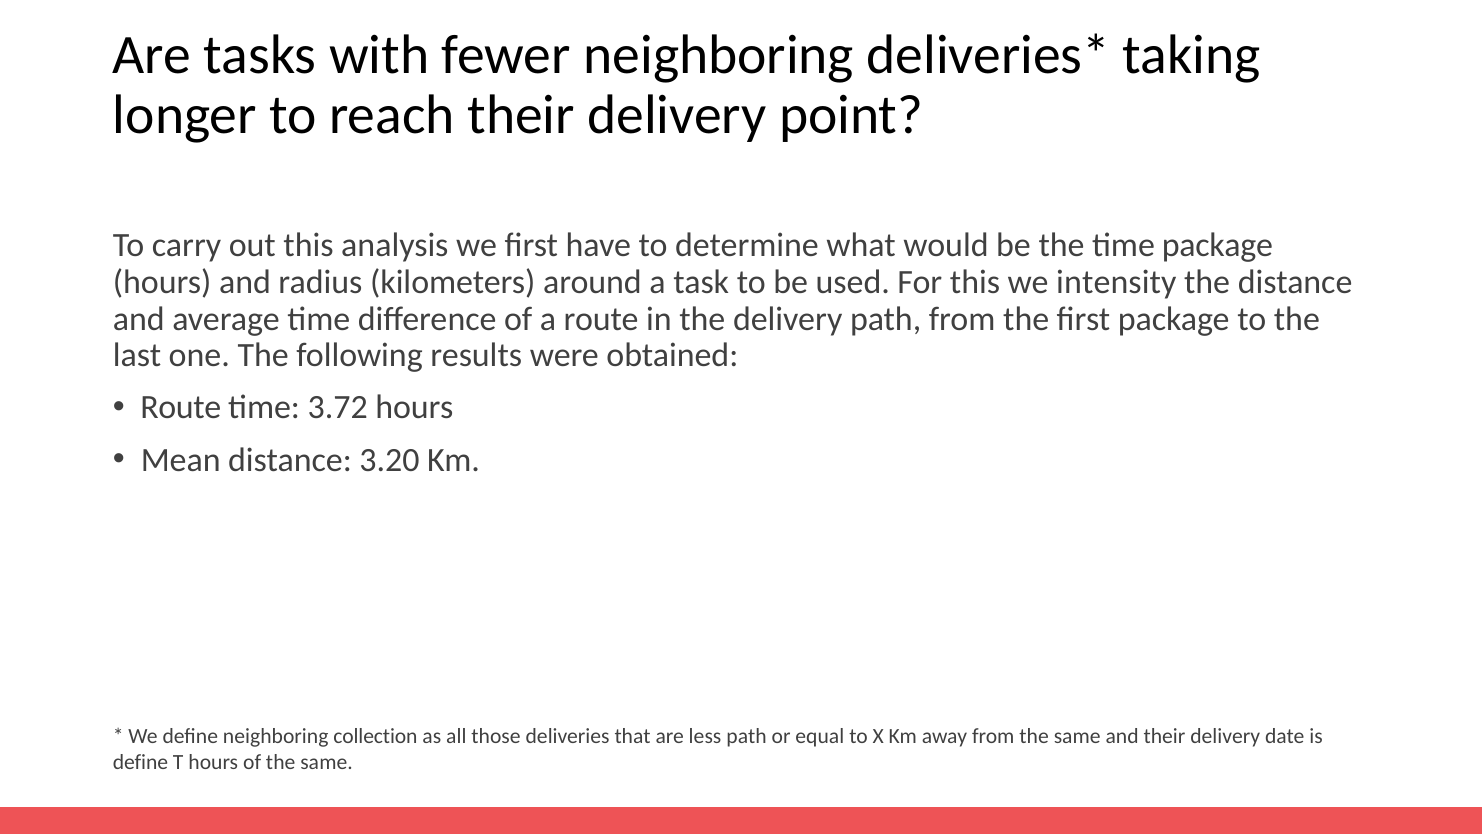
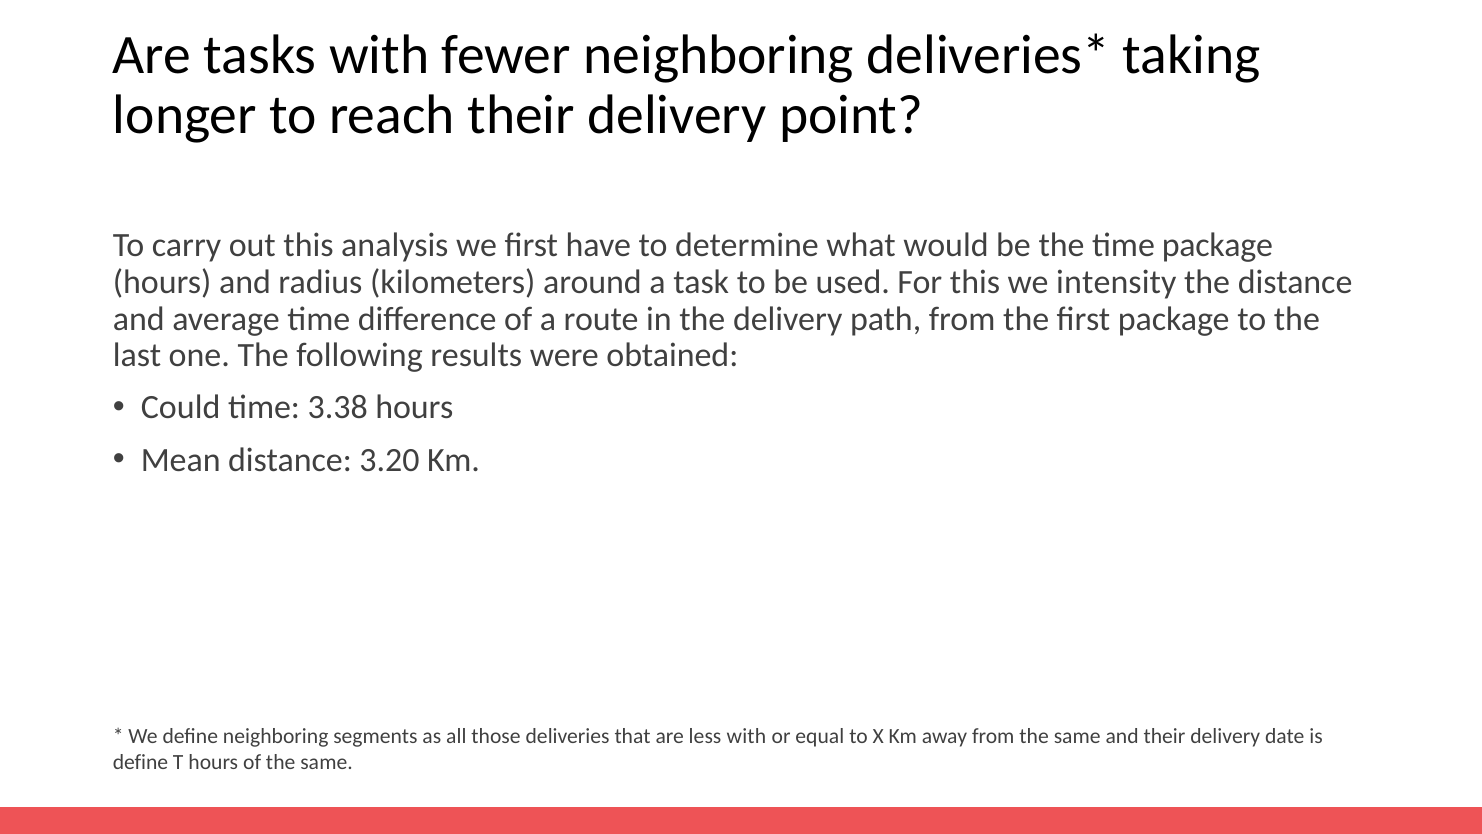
Route: Route -> Could (181, 408)
3.72: 3.72 -> 3.38 (338, 408)
collection: collection -> segments (375, 736)
less path: path -> with (746, 736)
